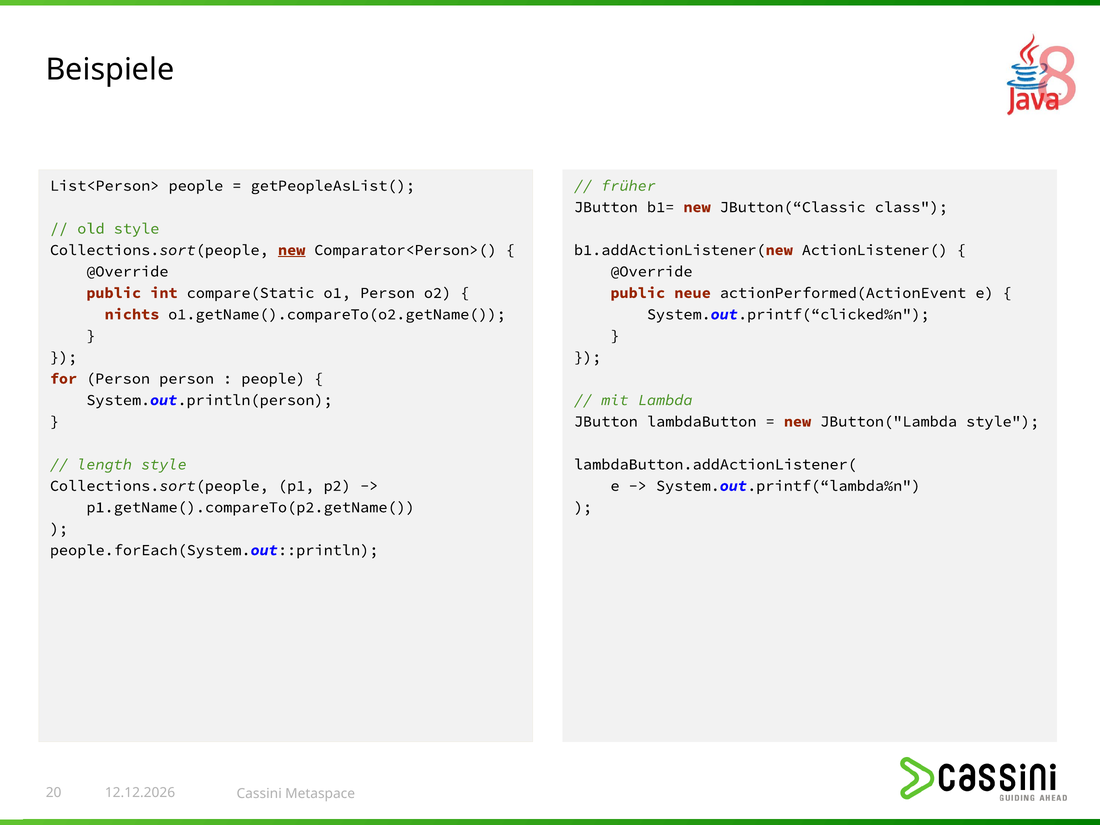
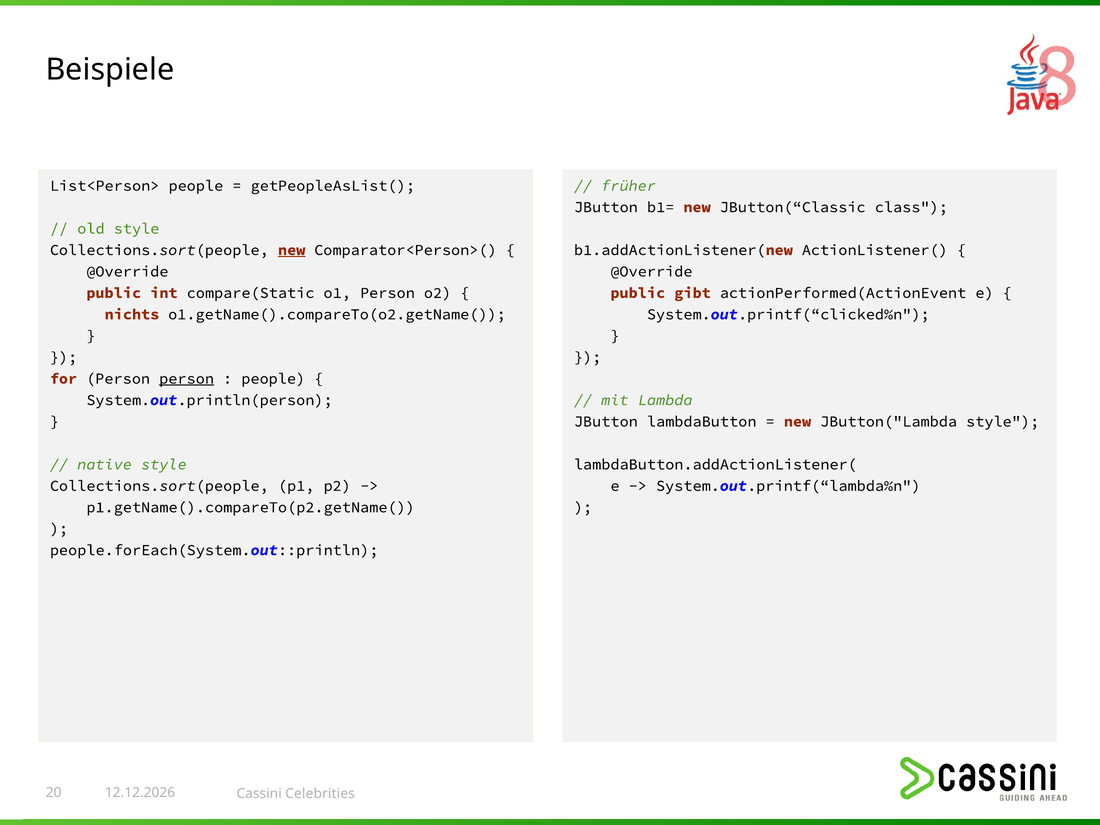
neue: neue -> gibt (693, 293)
person underline: none -> present (187, 379)
length: length -> native (105, 464)
Metaspace: Metaspace -> Celebrities (320, 794)
